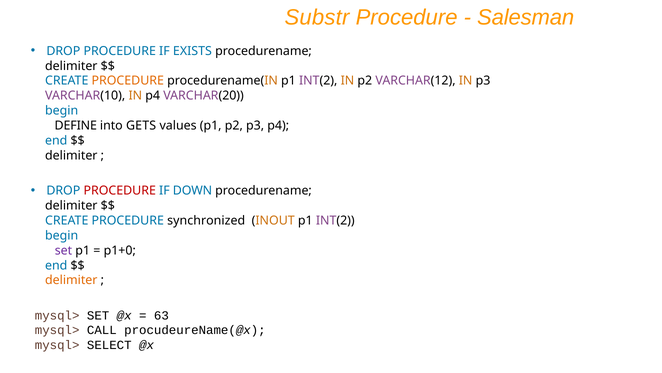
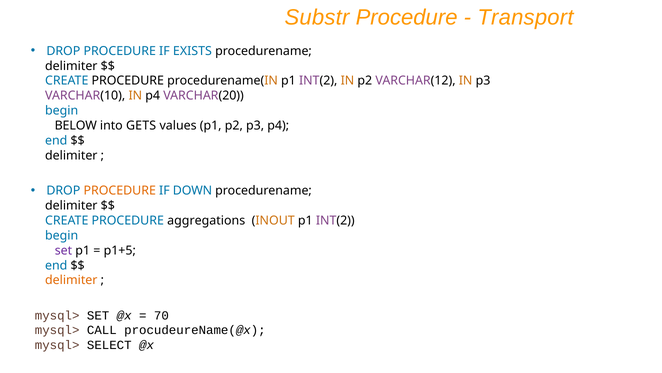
Salesman: Salesman -> Transport (525, 17)
PROCEDURE colour: orange -> black (128, 81)
DEFINE: DEFINE -> BELOW (76, 125)
PROCEDURE colour: red -> orange (120, 191)
synchronized: synchronized -> aggregations (206, 220)
p1+0: p1+0 -> p1+5 (120, 250)
63: 63 -> 70 (161, 315)
